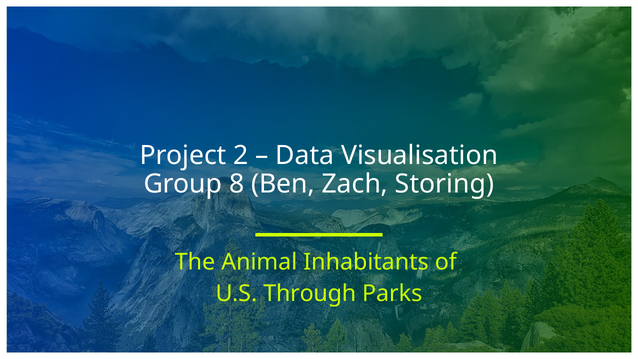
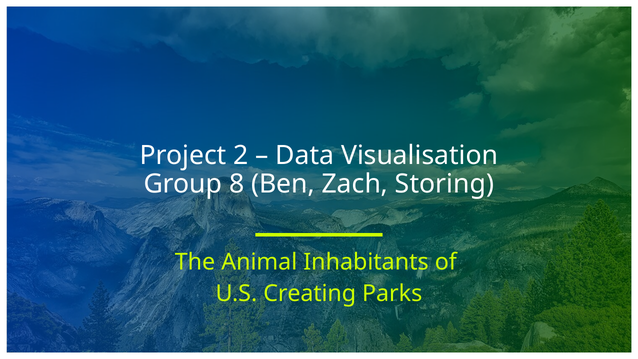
Through: Through -> Creating (310, 294)
